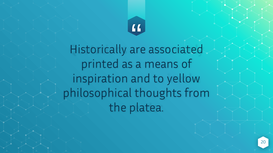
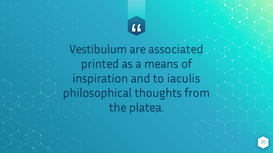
Historically: Historically -> Vestibulum (98, 50)
yellow: yellow -> iaculis (184, 79)
